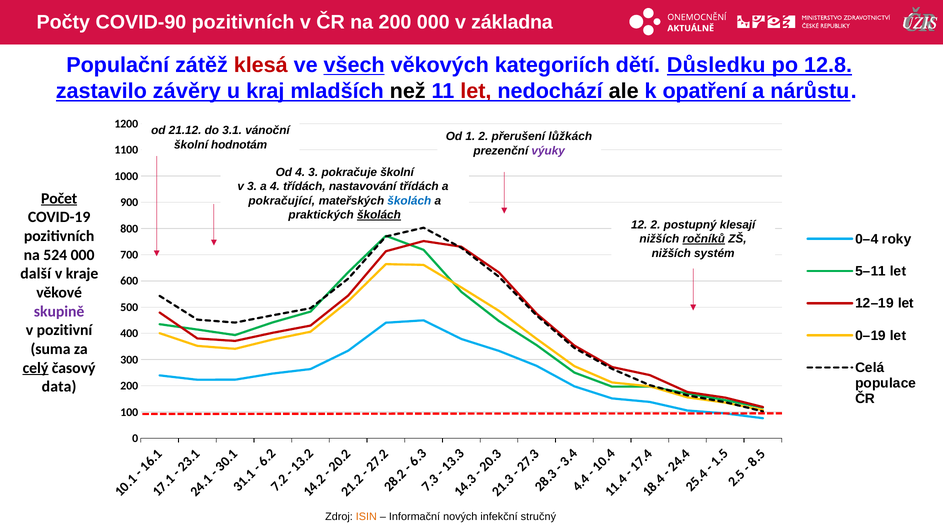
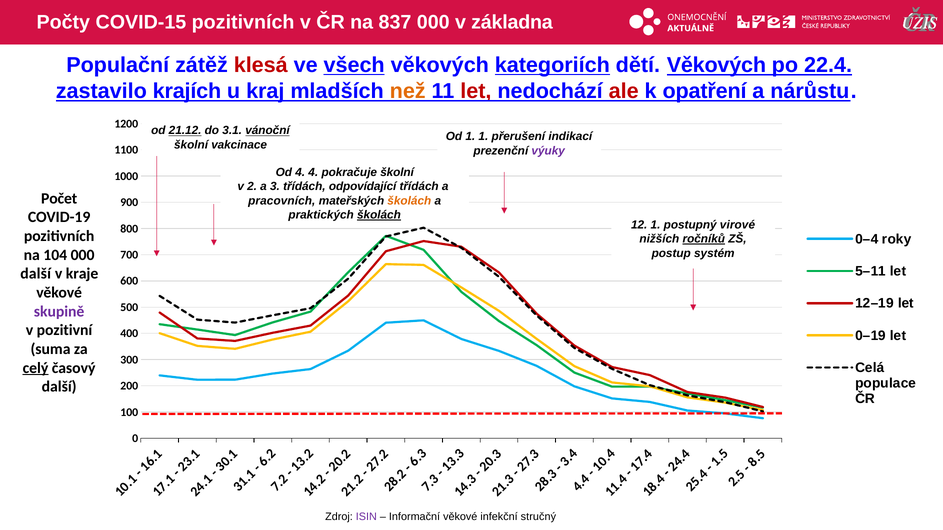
COVID-90: COVID-90 -> COVID-15 (141, 22)
na 200: 200 -> 837 (395, 22)
kategoriích underline: none -> present (552, 65)
dětí Důsledku: Důsledku -> Věkových (716, 65)
12.8: 12.8 -> 22.4 (828, 65)
závěry: závěry -> krajích (187, 91)
než colour: black -> orange (408, 91)
ale colour: black -> red (624, 91)
21.12 underline: none -> present (185, 131)
vánoční underline: none -> present (267, 131)
Od 1 2: 2 -> 1 (483, 137)
lůžkách: lůžkách -> indikací (570, 137)
hodnotám: hodnotám -> vakcinace (239, 145)
Od 4 3: 3 -> 4 (313, 173)
v 3: 3 -> 2 (252, 187)
a 4: 4 -> 3 (275, 187)
nastavování: nastavování -> odpovídající (363, 187)
Počet underline: present -> none (59, 199)
pokračující: pokračující -> pracovních (282, 201)
školách colour: blue -> orange (409, 201)
12 2: 2 -> 1 (655, 225)
klesají: klesají -> virové (737, 225)
nižších: nižších -> postup (671, 253)
524: 524 -> 104 (55, 255)
data: data -> další (59, 387)
ISIN colour: orange -> purple (366, 517)
Informační nových: nových -> věkové (460, 517)
